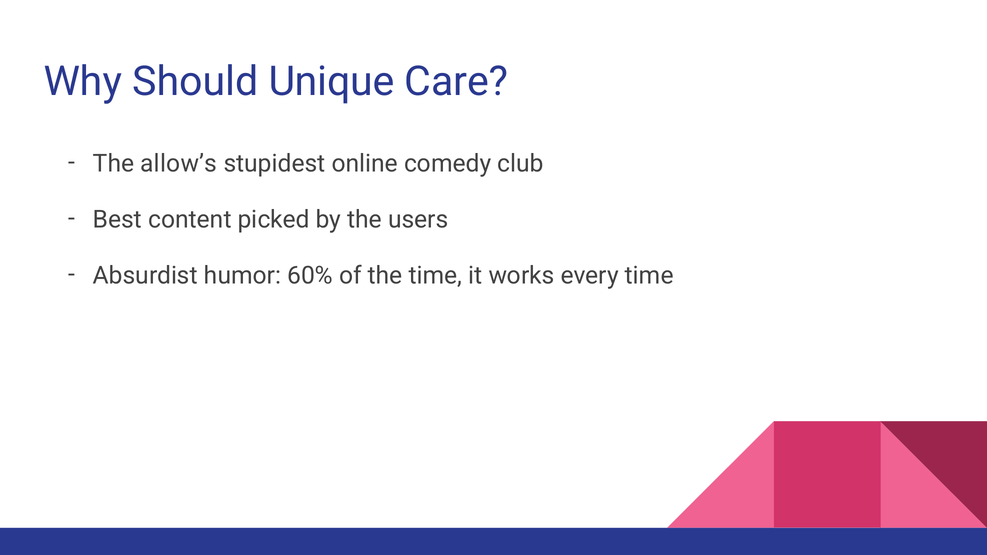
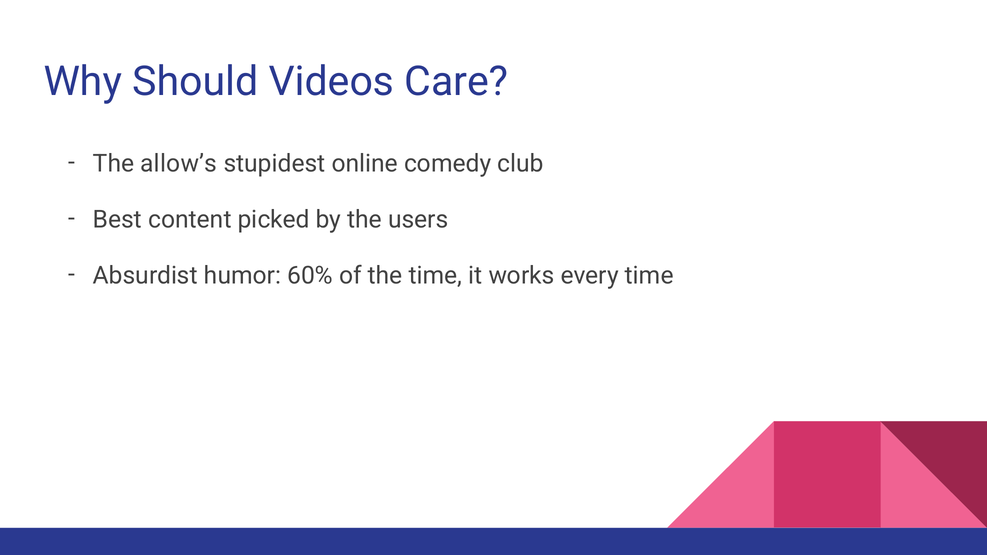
Unique: Unique -> Videos (331, 82)
